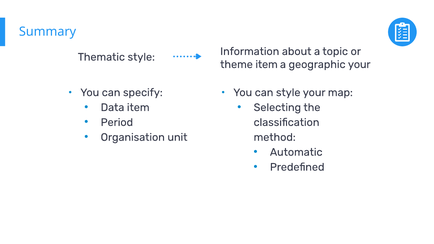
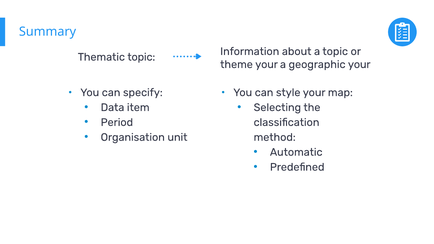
Thematic style: style -> topic (141, 57)
theme item: item -> your (267, 64)
